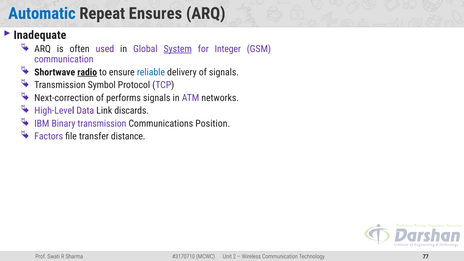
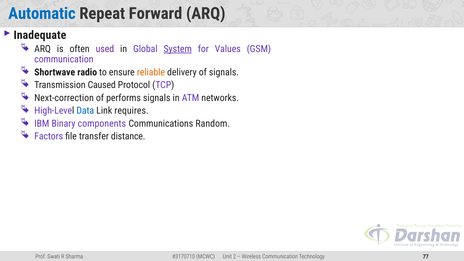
Ensures: Ensures -> Forward (155, 13)
Integer: Integer -> Values (228, 49)
radio underline: present -> none (87, 72)
reliable colour: blue -> orange (151, 72)
Symbol: Symbol -> Caused (102, 85)
Data colour: purple -> blue (85, 111)
discards: discards -> requires (131, 111)
Binary transmission: transmission -> components (102, 124)
Position: Position -> Random (213, 124)
